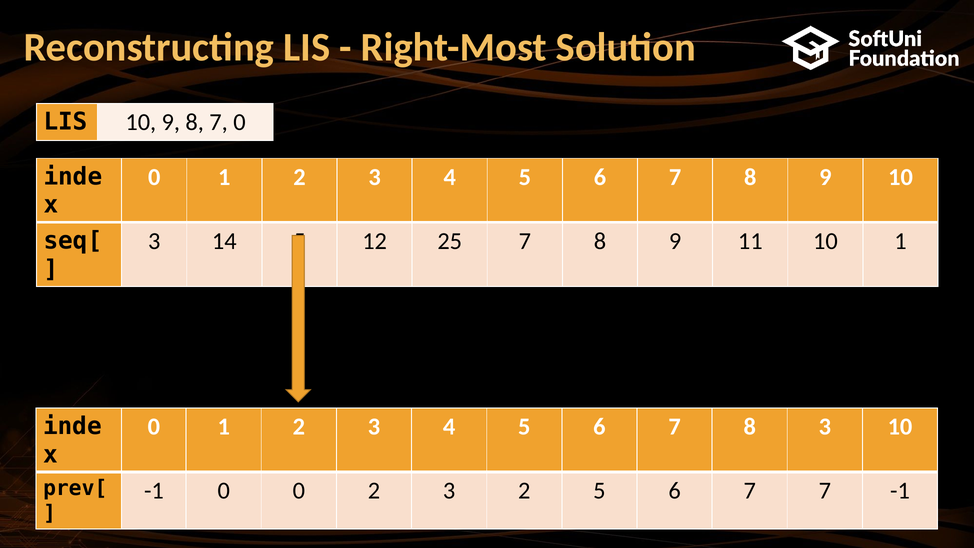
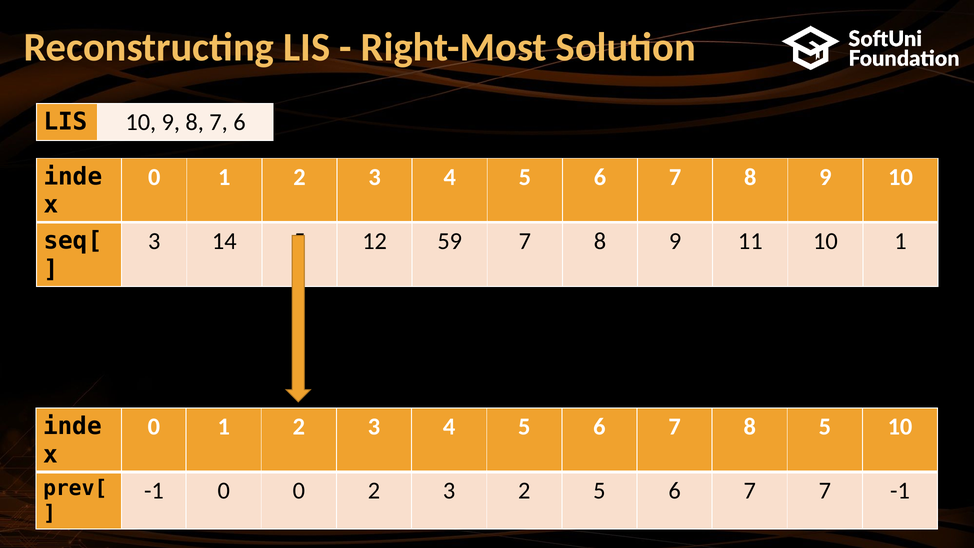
7 0: 0 -> 6 (239, 122)
25: 25 -> 59 (450, 241)
8 3: 3 -> 5 (825, 427)
